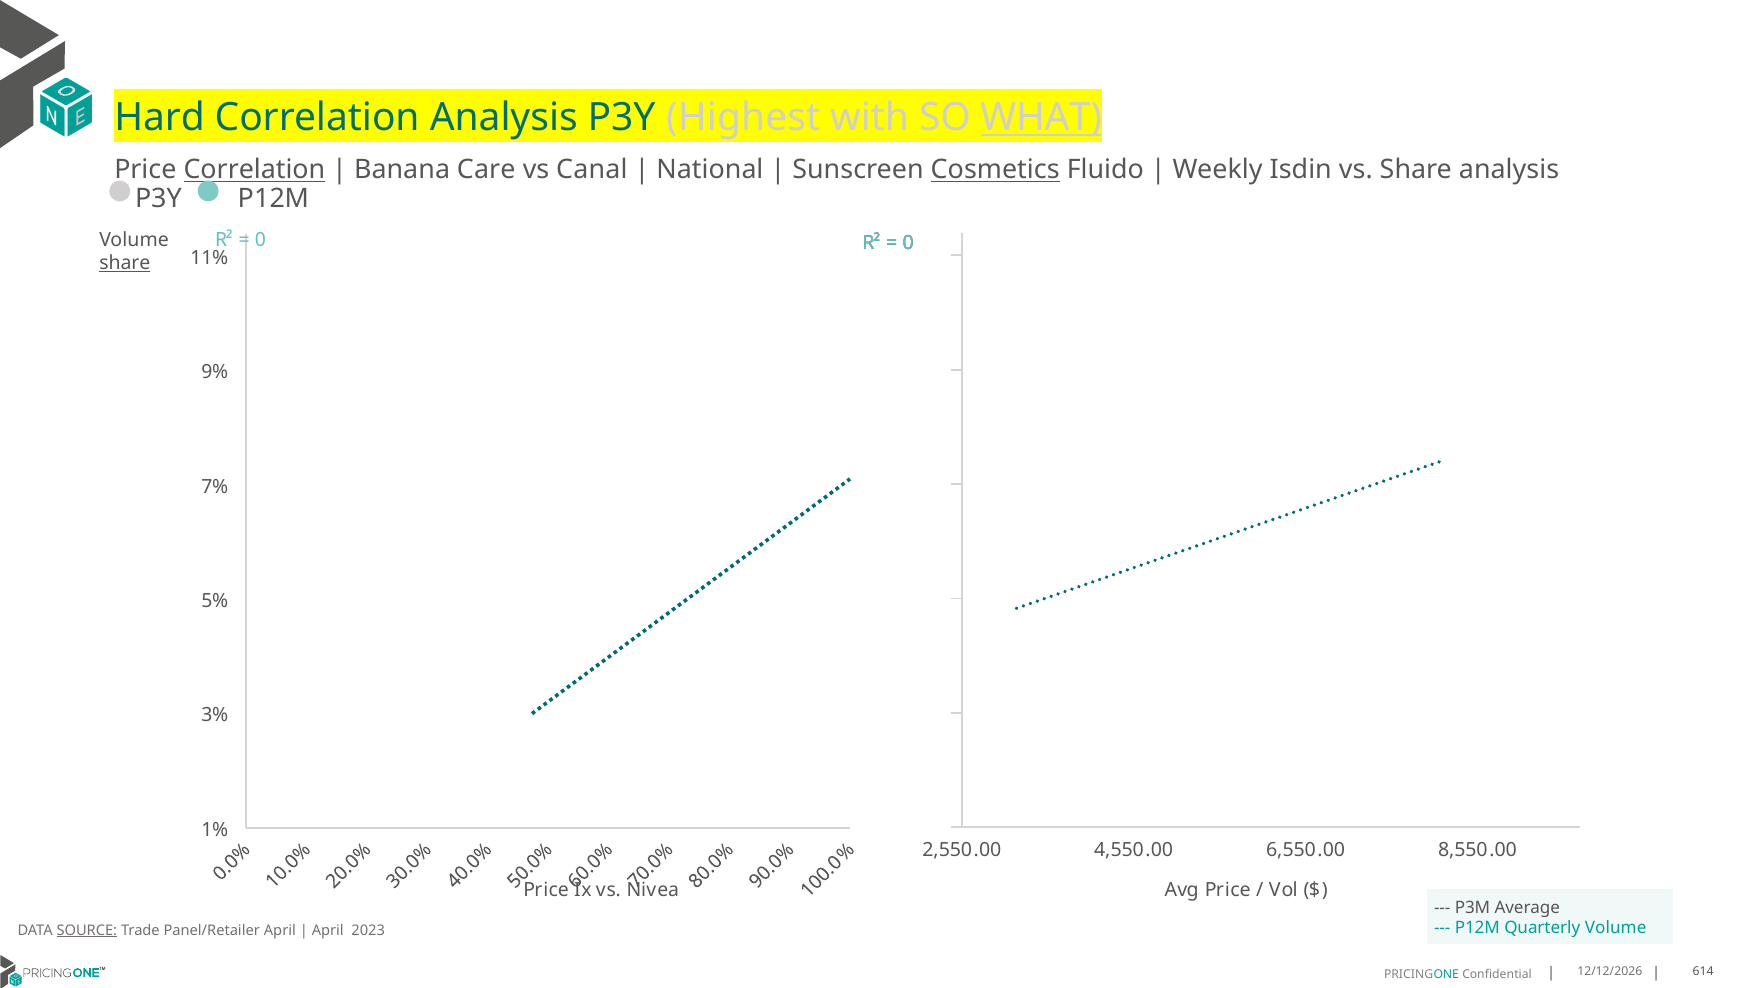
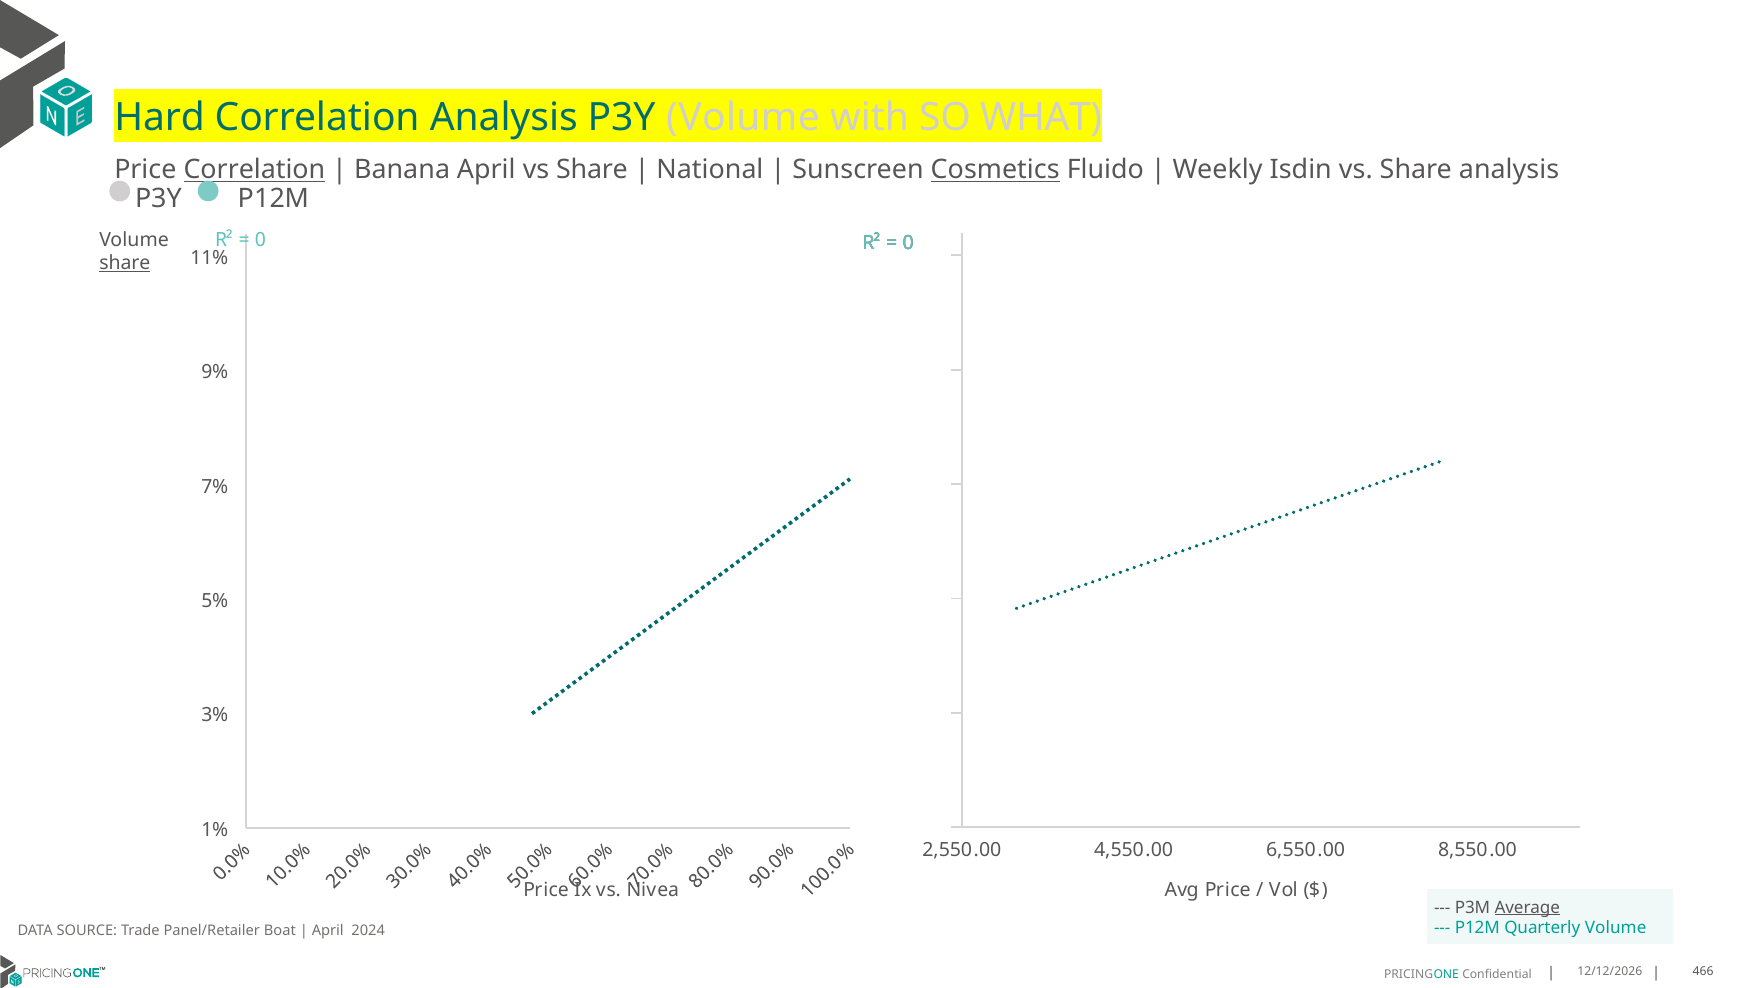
P3Y Highest: Highest -> Volume (743, 118)
WHAT underline: present -> none (1041, 118)
Banana Care: Care -> April (486, 170)
Canal: Canal -> Share (592, 170)
Average underline: none -> present (1527, 908)
SOURCE underline: present -> none (87, 931)
Panel/Retailer April: April -> Boat (280, 931)
2023: 2023 -> 2024 (368, 931)
614: 614 -> 466 (1703, 972)
